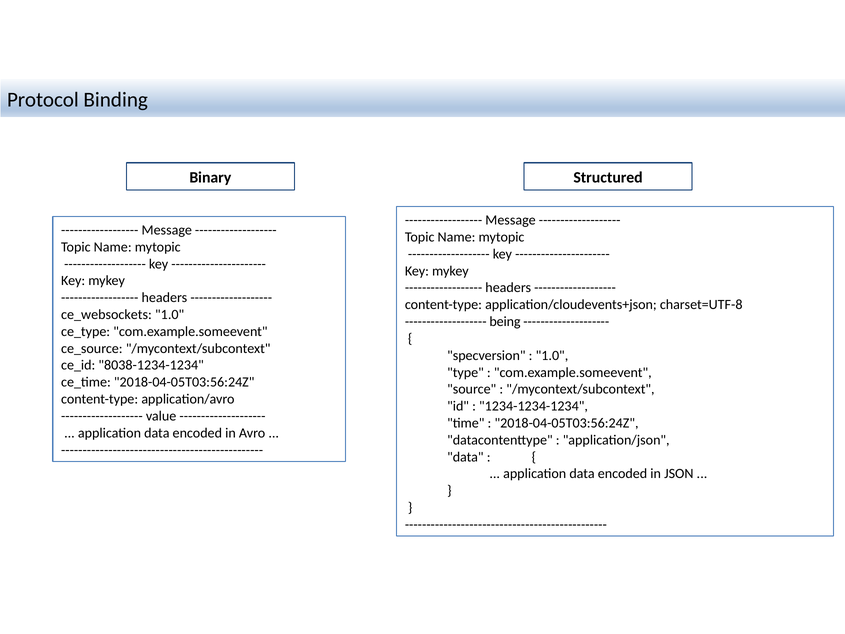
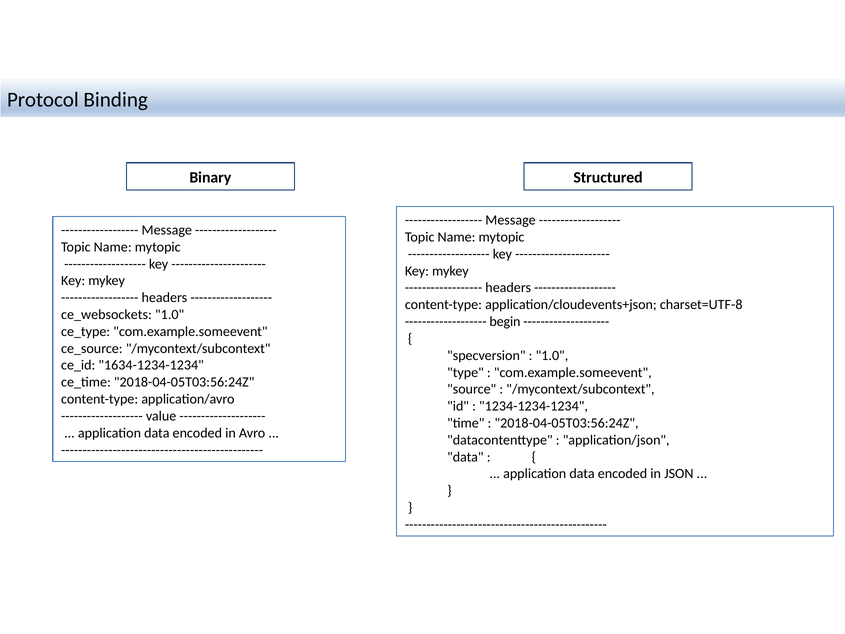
being: being -> begin (505, 322)
8038-1234-1234: 8038-1234-1234 -> 1634-1234-1234 (151, 365)
